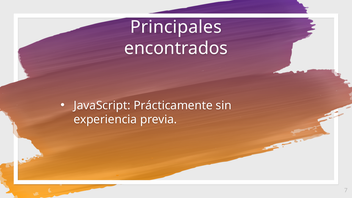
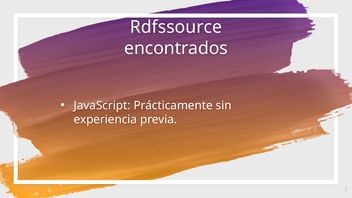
Principales: Principales -> Rdfssource (176, 27)
